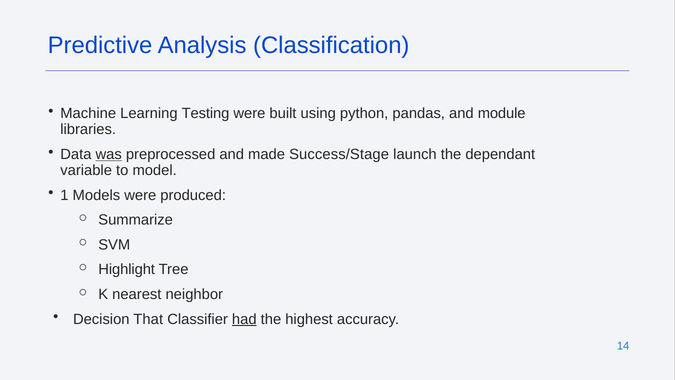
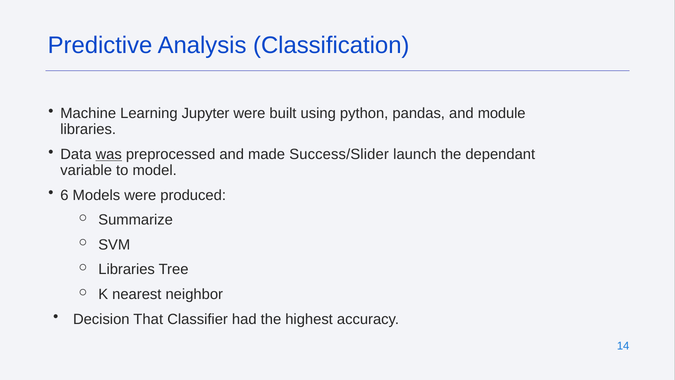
Testing: Testing -> Jupyter (206, 113)
Success/Stage: Success/Stage -> Success/Slider (339, 154)
1: 1 -> 6 (64, 195)
Highlight: Highlight -> Libraries (127, 269)
had underline: present -> none (244, 319)
